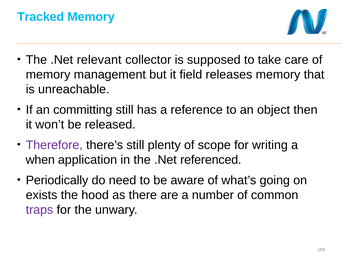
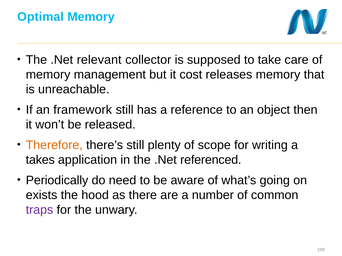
Tracked: Tracked -> Optimal (41, 17)
field: field -> cost (191, 75)
committing: committing -> framework (83, 110)
Therefore colour: purple -> orange (54, 145)
when: when -> takes (40, 160)
